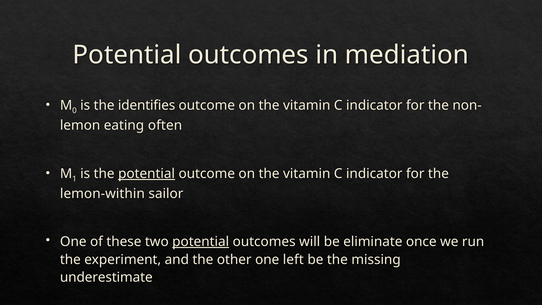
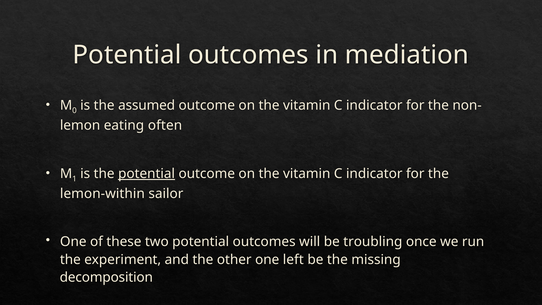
identifies: identifies -> assumed (147, 105)
potential underline: present -> none (201, 242)
eliminate: eliminate -> troubling (373, 242)
underestimate: underestimate -> decomposition (106, 277)
